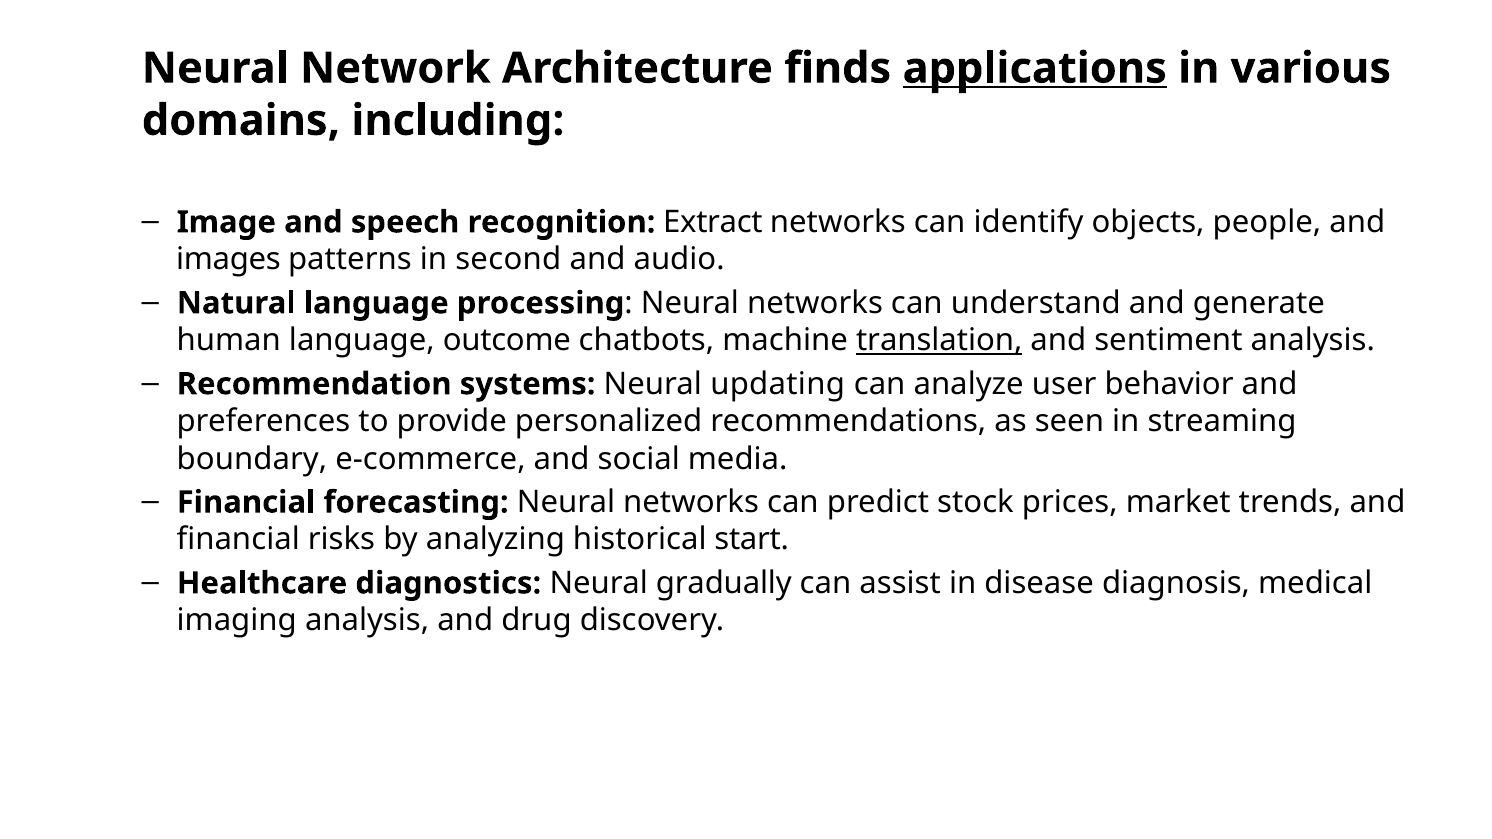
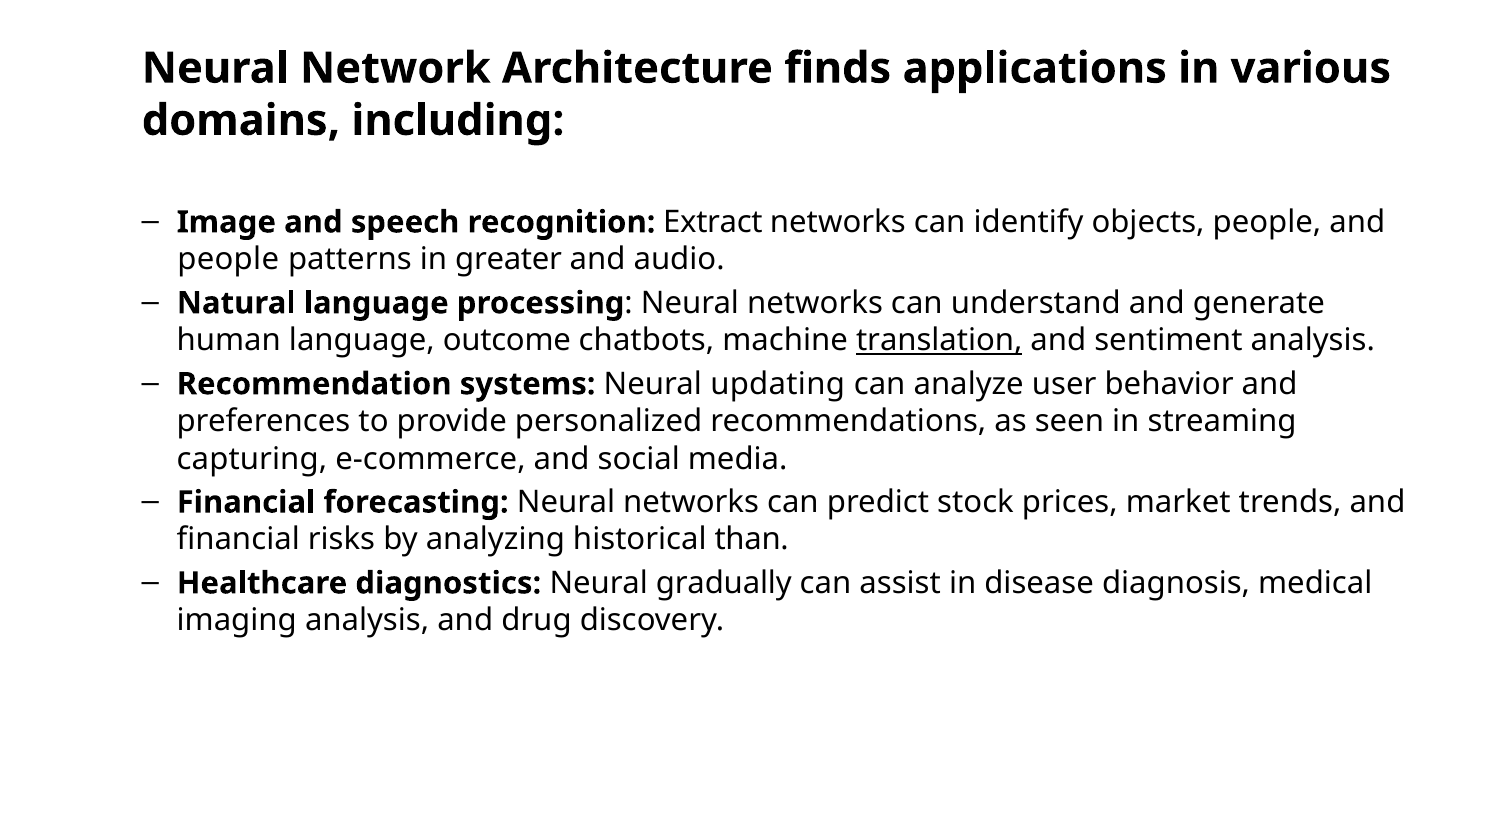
applications underline: present -> none (1035, 68)
images: images -> people (228, 260)
second: second -> greater (509, 260)
boundary: boundary -> capturing (252, 459)
start: start -> than (752, 540)
